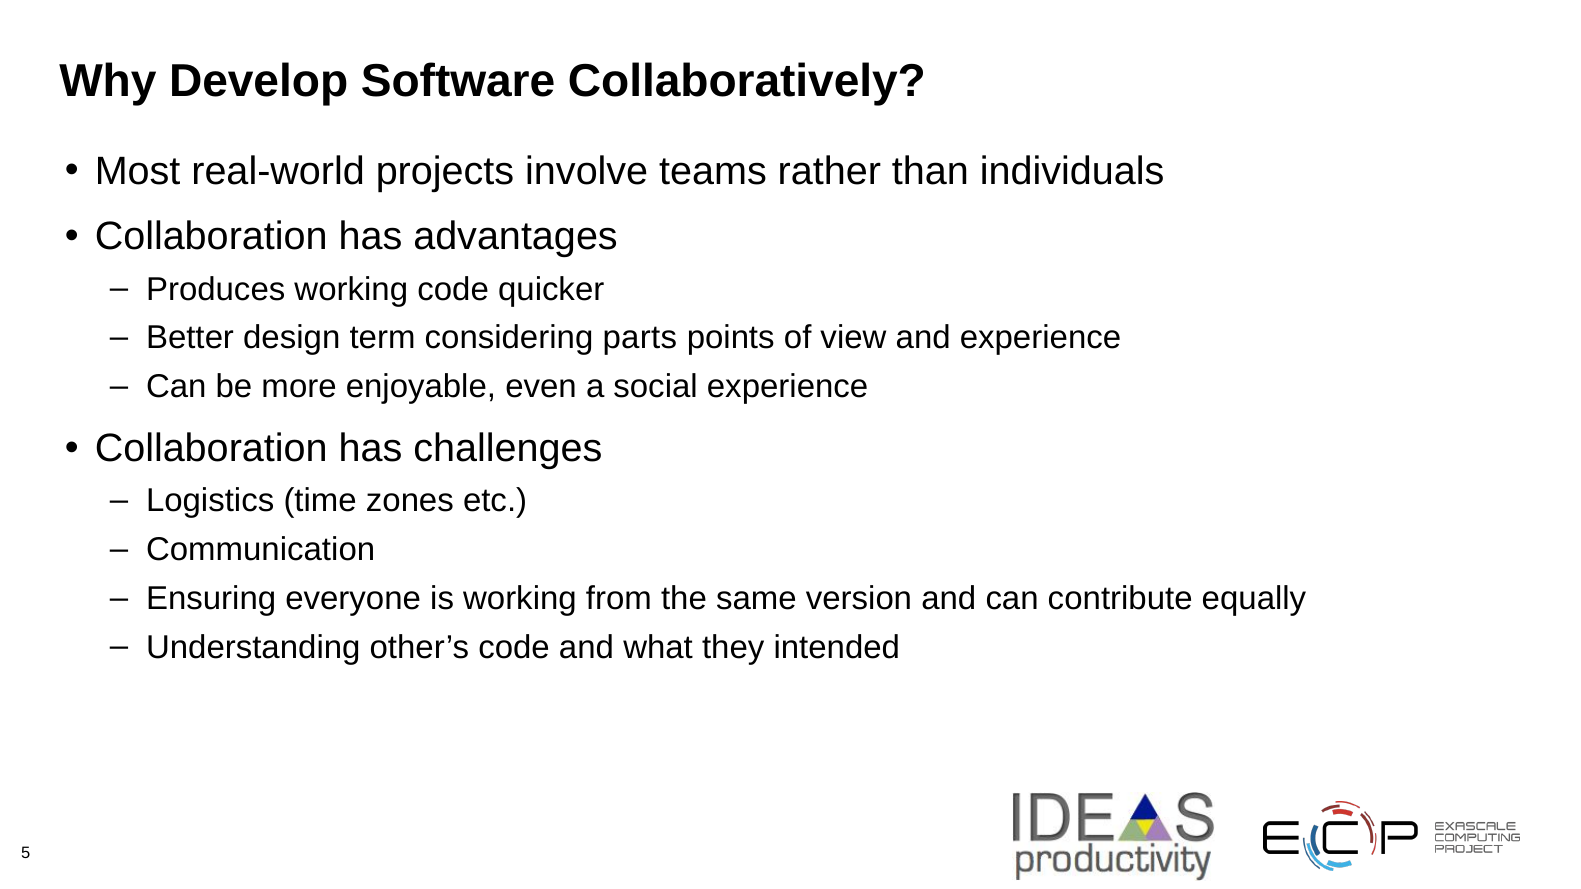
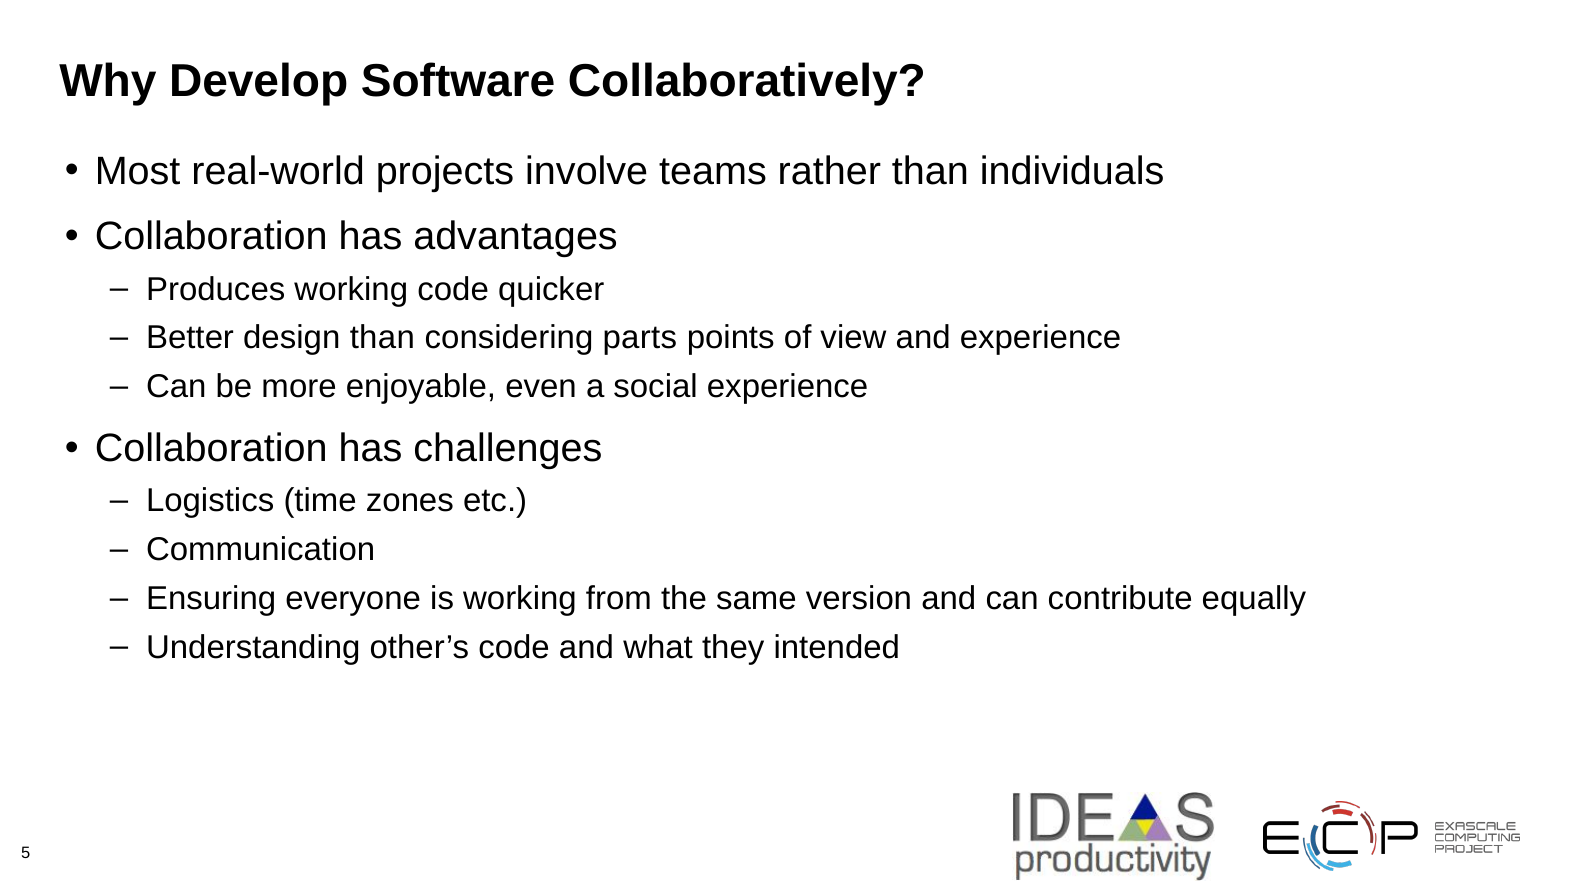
design term: term -> than (382, 338)
